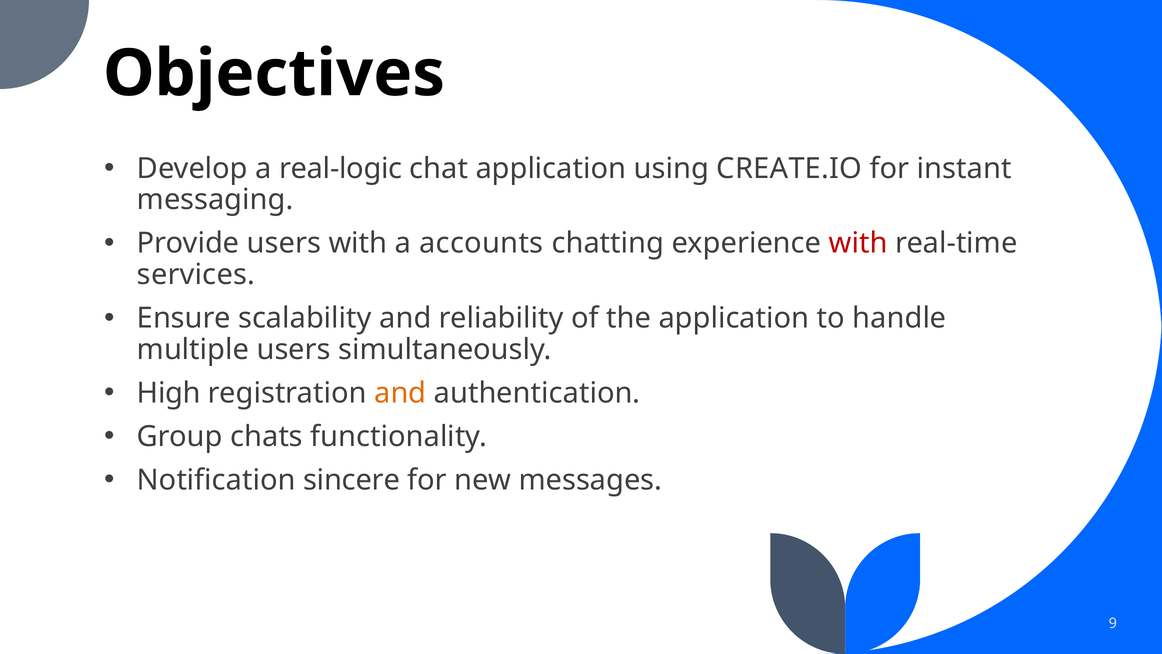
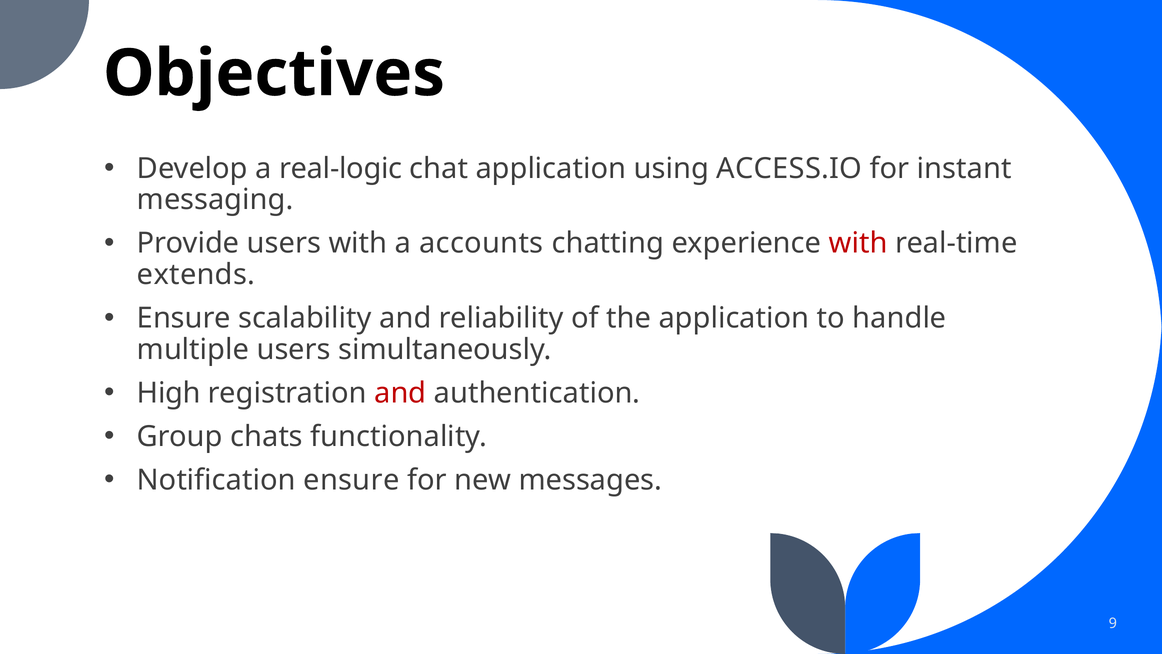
CREATE.IO: CREATE.IO -> ACCESS.IO (789, 168)
services: services -> extends (196, 275)
and colour: orange -> red (400, 393)
Notification sincere: sincere -> ensure (351, 480)
